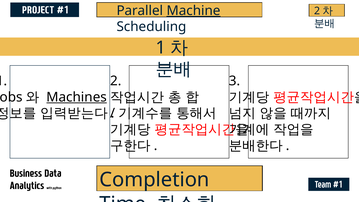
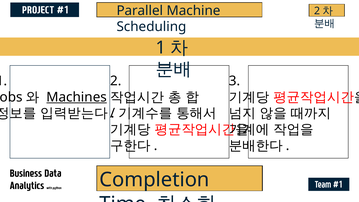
Machine underline: present -> none (194, 11)
